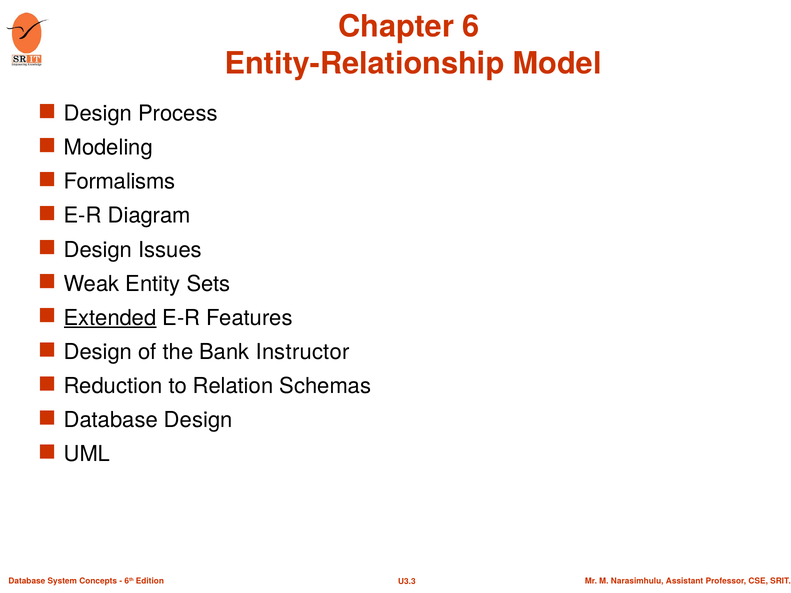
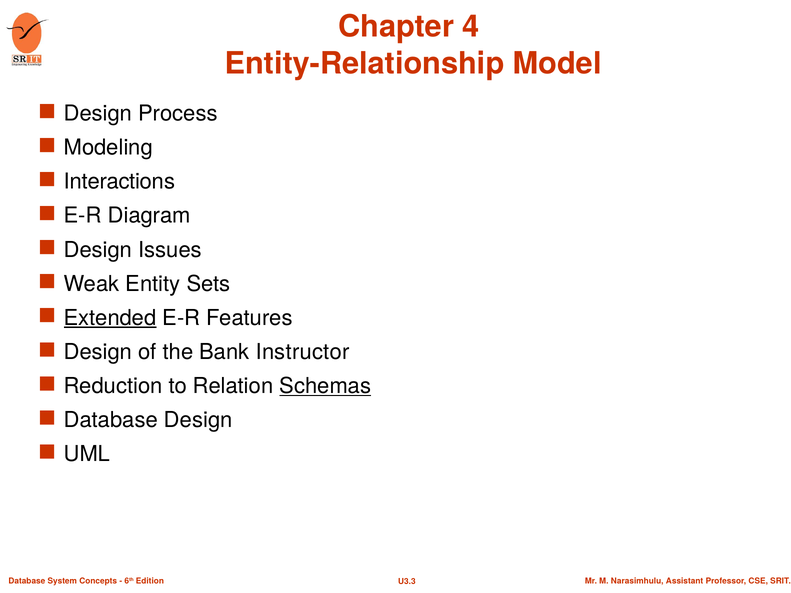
6: 6 -> 4 (471, 27)
Formalisms: Formalisms -> Interactions (119, 182)
Schemas underline: none -> present (325, 386)
